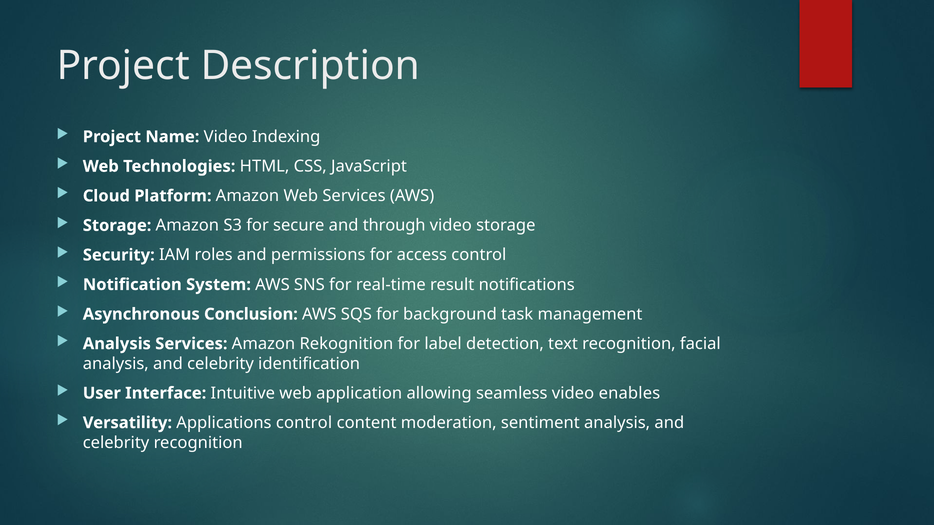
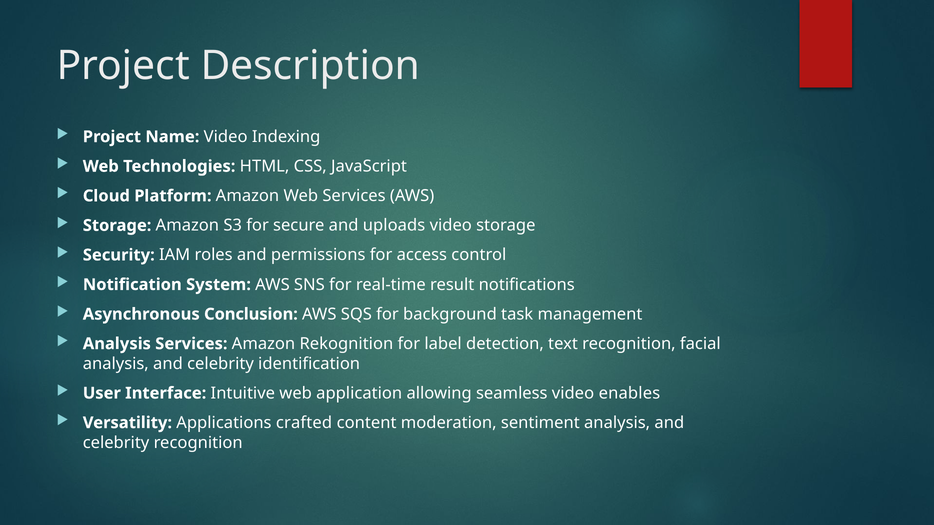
through: through -> uploads (394, 226)
Applications control: control -> crafted (304, 423)
